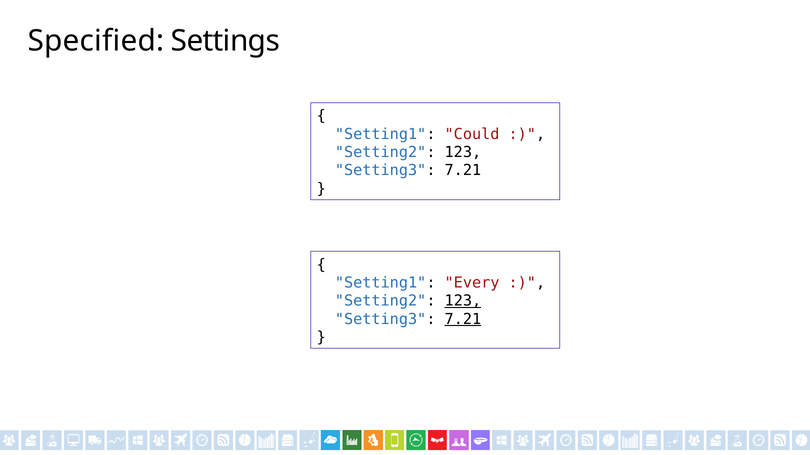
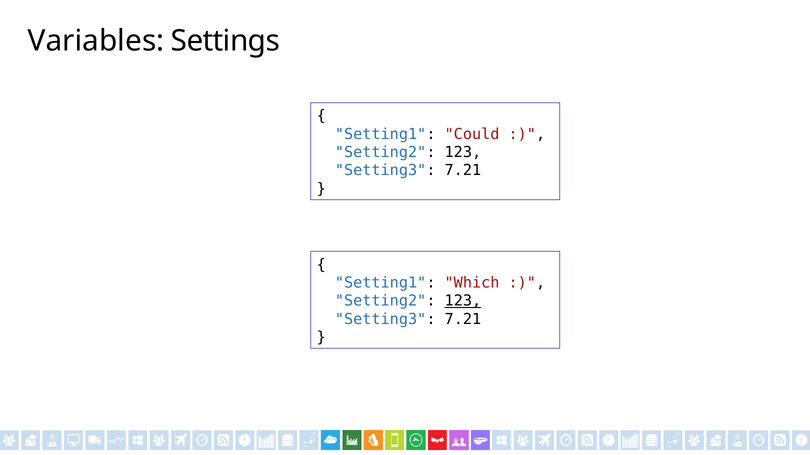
Specified: Specified -> Variables (96, 41)
Every: Every -> Which (472, 283)
7.21 underline: present -> none (463, 320)
